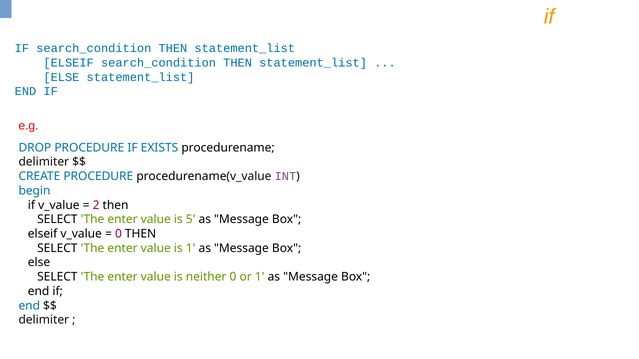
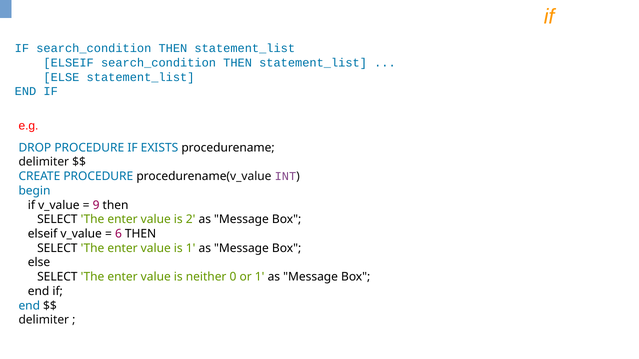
2: 2 -> 9 (96, 205)
5: 5 -> 2 (191, 220)
0: 0 -> 6 (119, 234)
